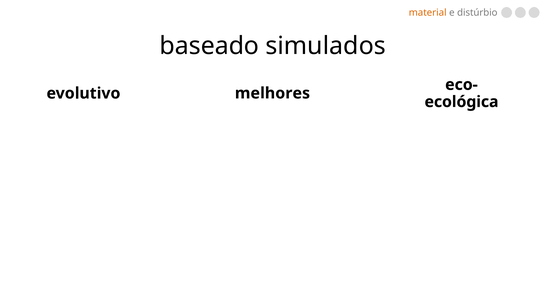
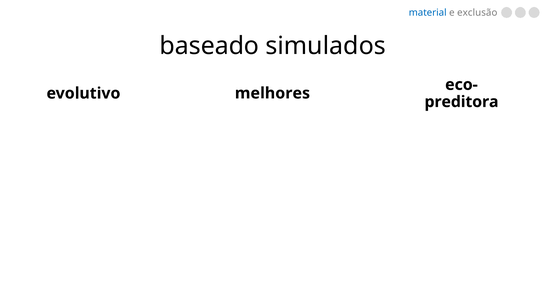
material colour: orange -> blue (428, 13)
distúrbio: distúrbio -> exclusão (477, 13)
ecológica: ecológica -> preditora (462, 102)
